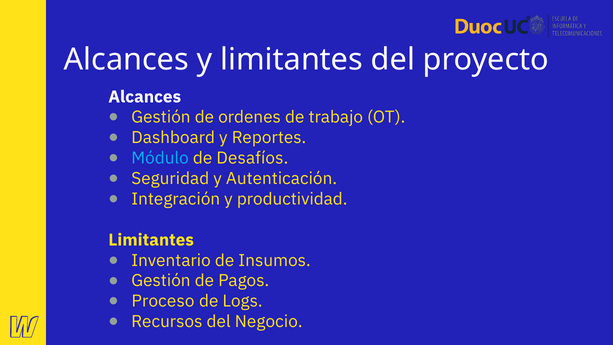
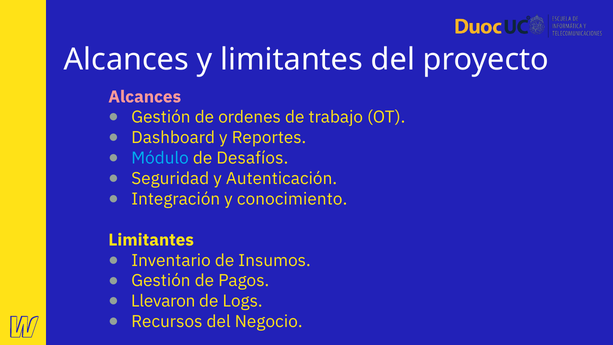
Alcances colour: white -> pink (145, 97)
productividad: productividad -> conocimiento (292, 199)
Proceso: Proceso -> Llevaron (163, 301)
